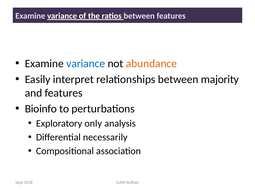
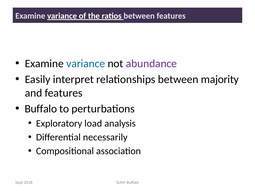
abundance colour: orange -> purple (151, 64)
Bioinfo: Bioinfo -> Buffalo (41, 109)
only: only -> load (93, 124)
